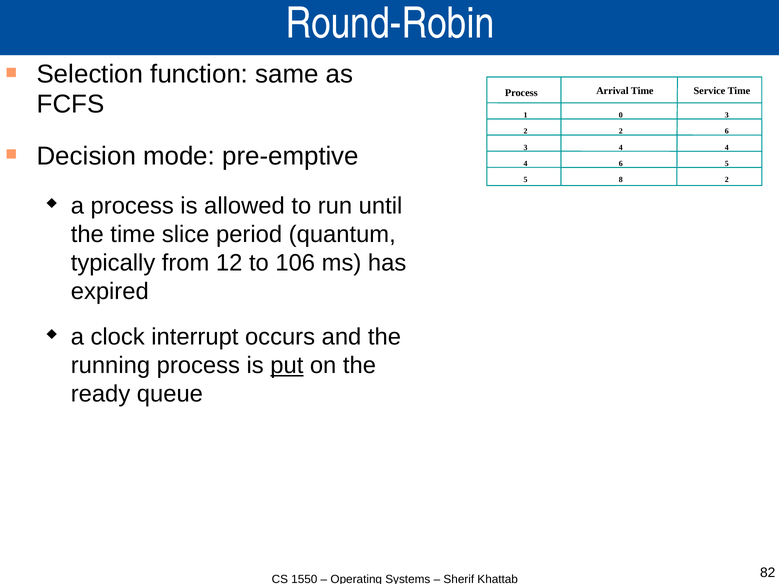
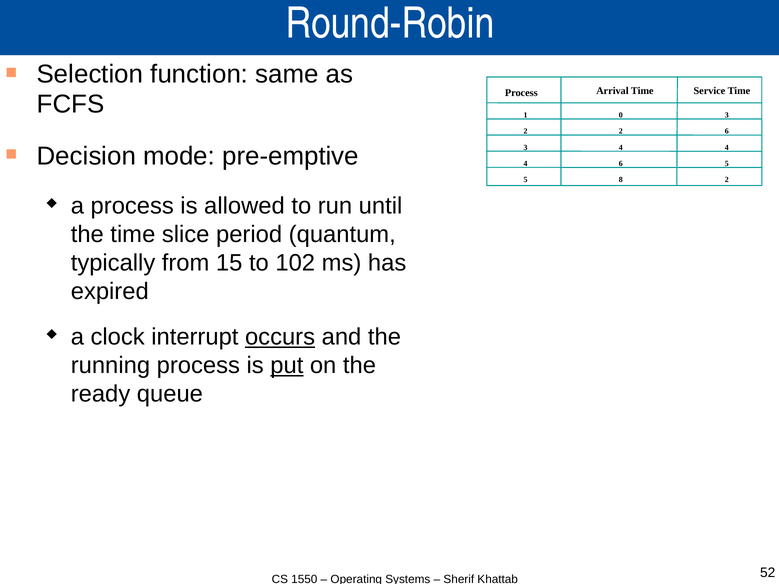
12: 12 -> 15 (229, 263)
106: 106 -> 102 (295, 263)
occurs underline: none -> present (280, 337)
82: 82 -> 52 (768, 573)
